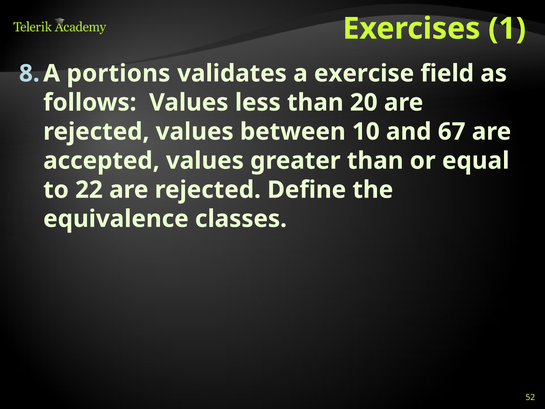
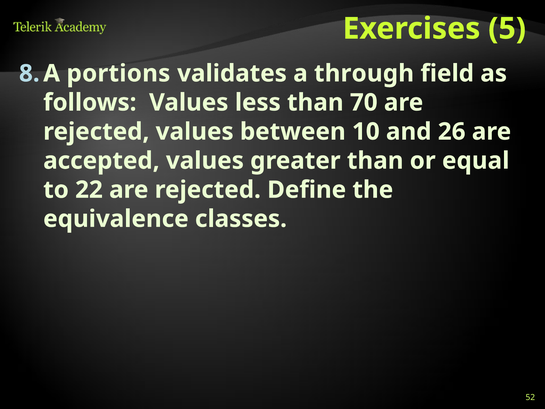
1: 1 -> 5 (507, 29)
exercise: exercise -> through (364, 73)
20: 20 -> 70 (364, 102)
67: 67 -> 26 (452, 132)
